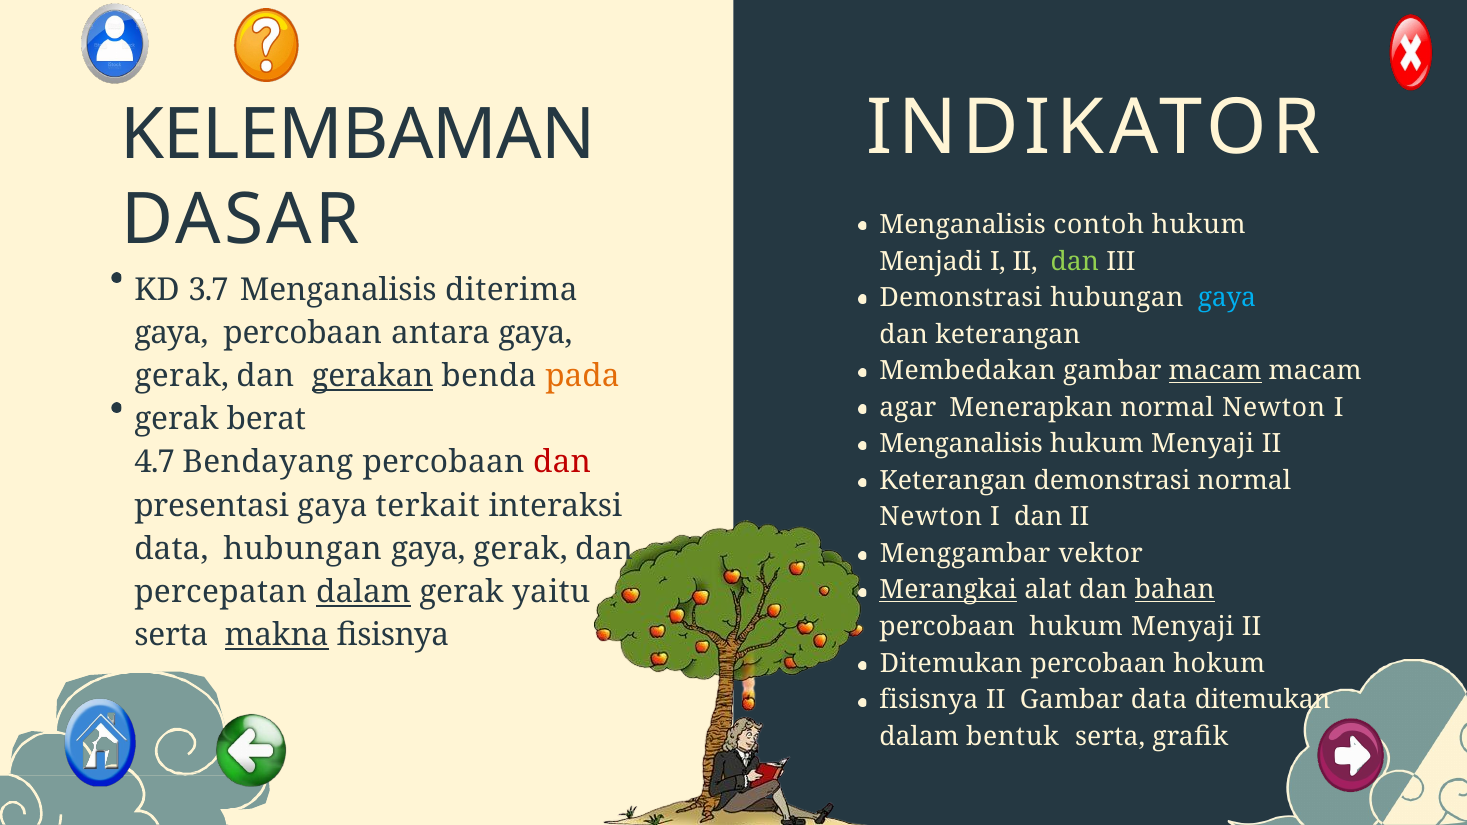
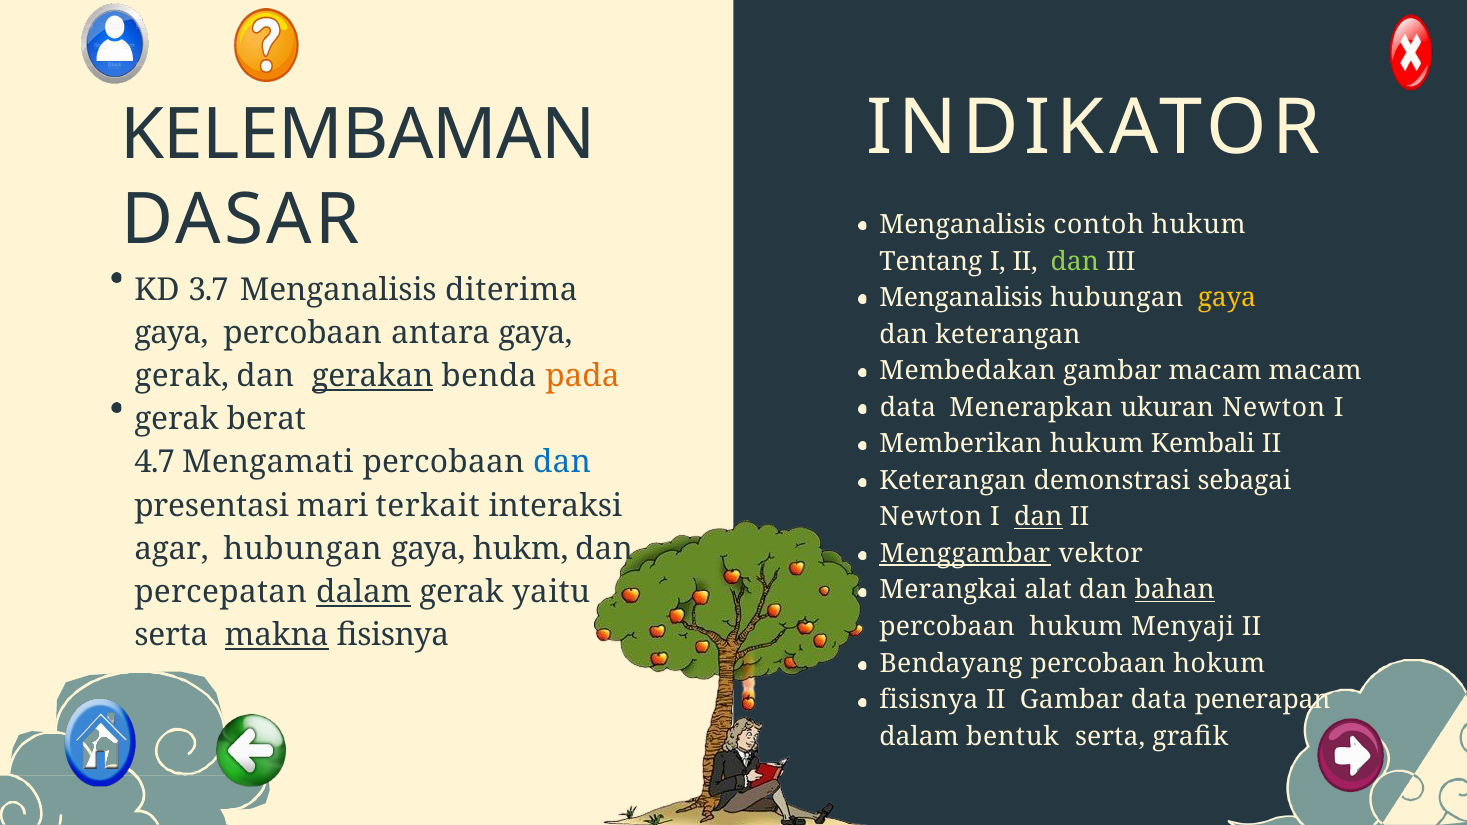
Menjadi: Menjadi -> Tentang (931, 262)
Demonstrasi: Demonstrasi -> Menganalisis (961, 298)
gaya colour: light blue -> yellow (1227, 298)
macam underline: present -> none (1215, 371)
agar: agar -> data (908, 408)
Menerapkan normal: normal -> ukuran (1167, 408)
Menganalisis: Menganalisis -> Memberikan (961, 444)
Menyaji: Menyaji -> Kembali (1203, 444)
Bendayang: Bendayang -> Mengamati (268, 463)
dan colour: red -> blue (562, 463)
demonstrasi normal: normal -> sebagai (1245, 481)
presentasi gaya: gaya -> mari (332, 506)
dan underline: none -> present (1038, 517)
data: data -> agar (172, 549)
hubungan gaya gerak: gerak -> hukm (521, 549)
Menggambar underline: none -> present (965, 554)
Merangkai underline: present -> none (948, 590)
Ditemukan: Ditemukan -> Bendayang (951, 663)
data ditemukan: ditemukan -> penerapan (1263, 700)
